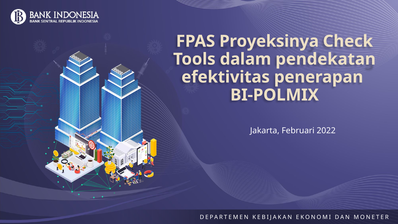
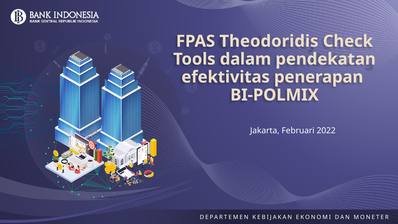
Proyeksinya: Proyeksinya -> Theodoridis (269, 41)
